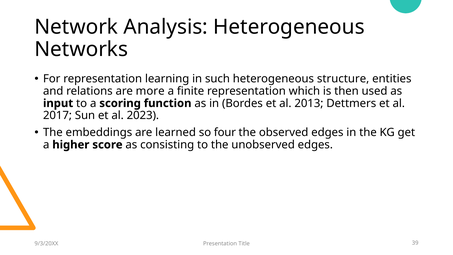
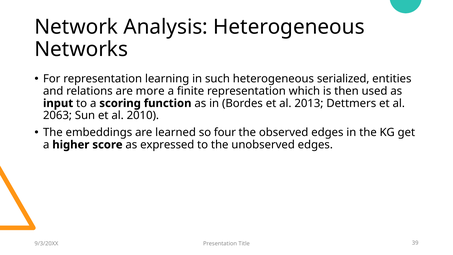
structure: structure -> serialized (343, 79)
2017: 2017 -> 2063 (57, 115)
2023: 2023 -> 2010 (143, 115)
consisting: consisting -> expressed (167, 145)
